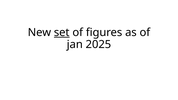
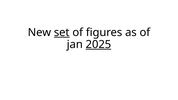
2025 underline: none -> present (98, 44)
